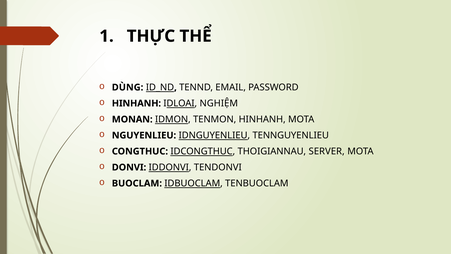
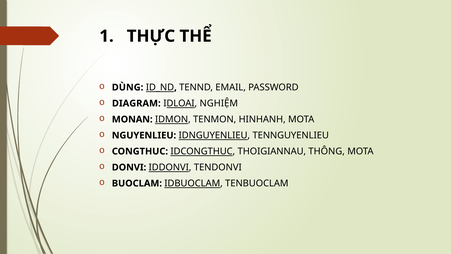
HINHANH: HINHANH -> DIAGRAM (136, 103)
SERVER: SERVER -> THÔNG (327, 151)
